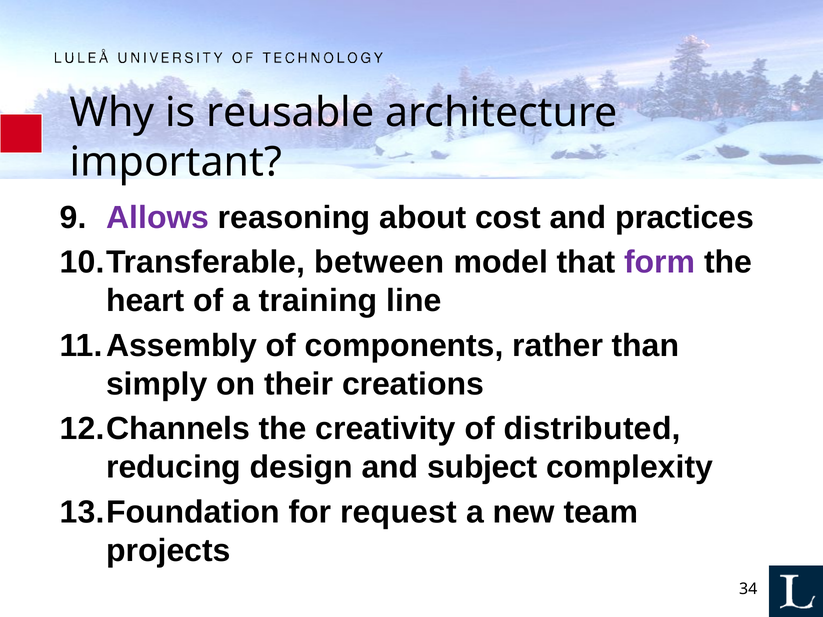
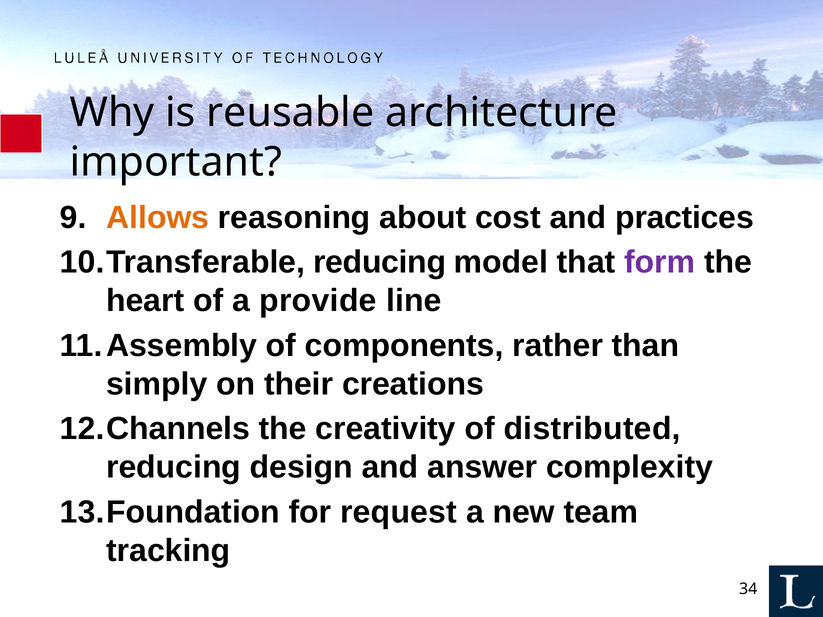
Allows colour: purple -> orange (158, 218)
between: between -> reducing (380, 262)
training: training -> provide (318, 301)
subject: subject -> answer (482, 467)
projects: projects -> tracking (168, 551)
